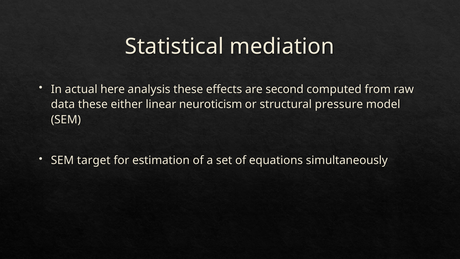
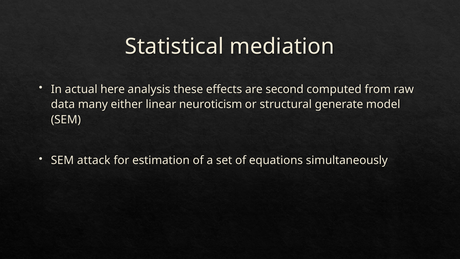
data these: these -> many (93, 104)
pressure: pressure -> generate (339, 104)
target: target -> attack (94, 160)
